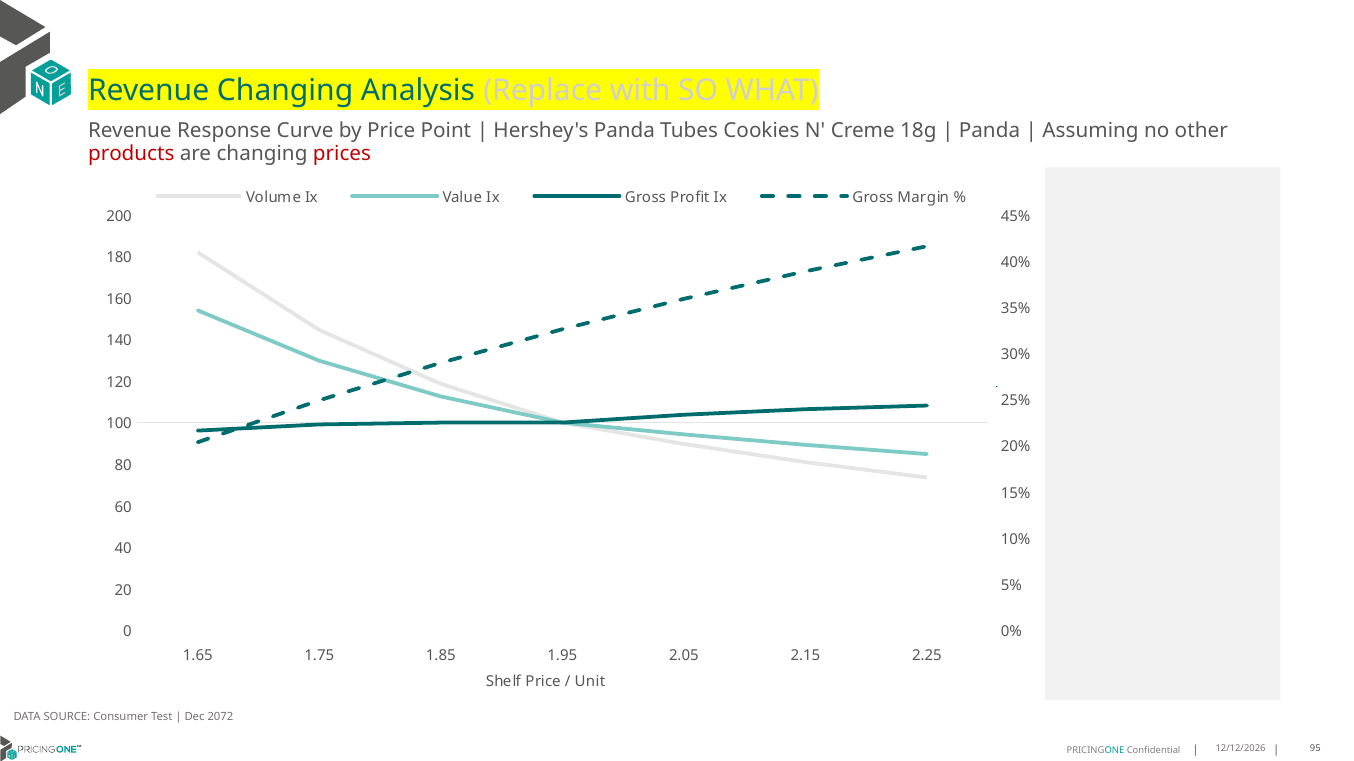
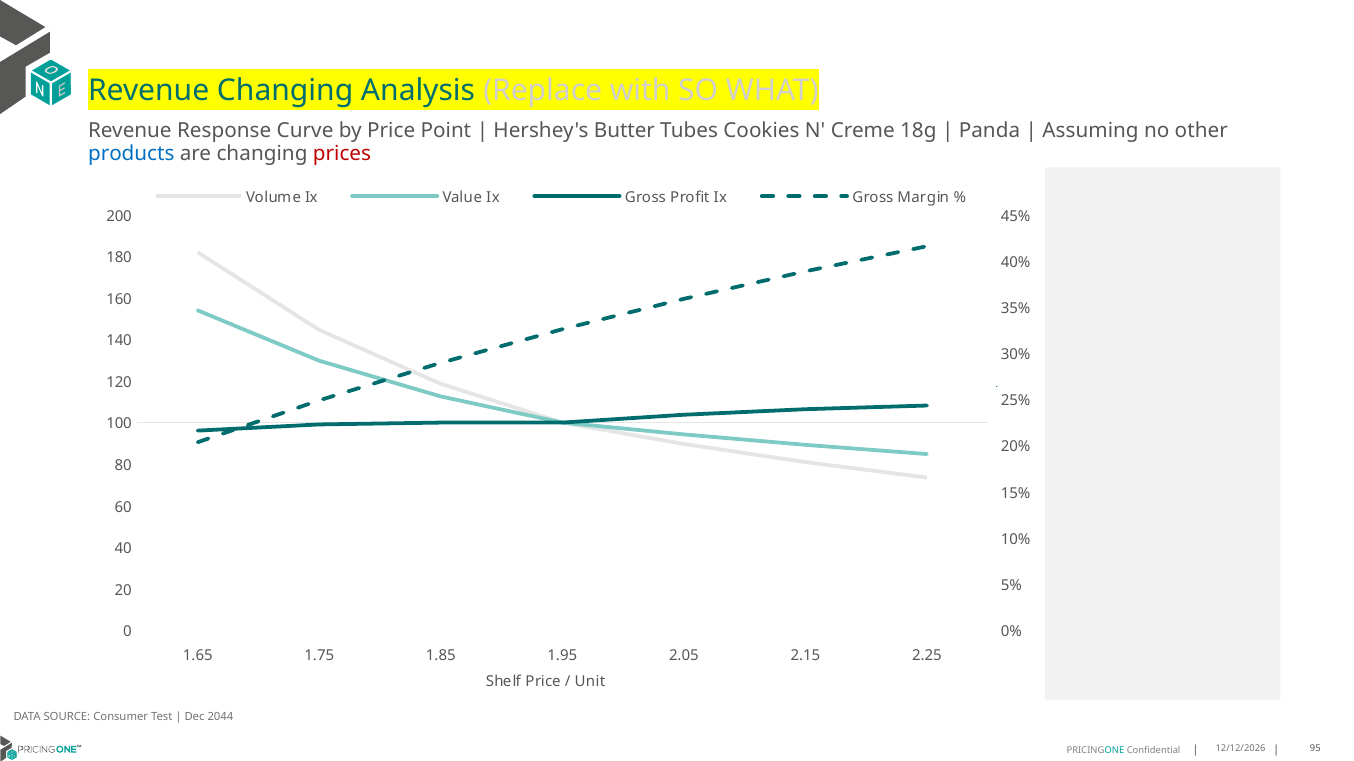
Hershey's Panda: Panda -> Butter (624, 131)
products colour: red -> blue (131, 153)
2072: 2072 -> 2044 (220, 717)
